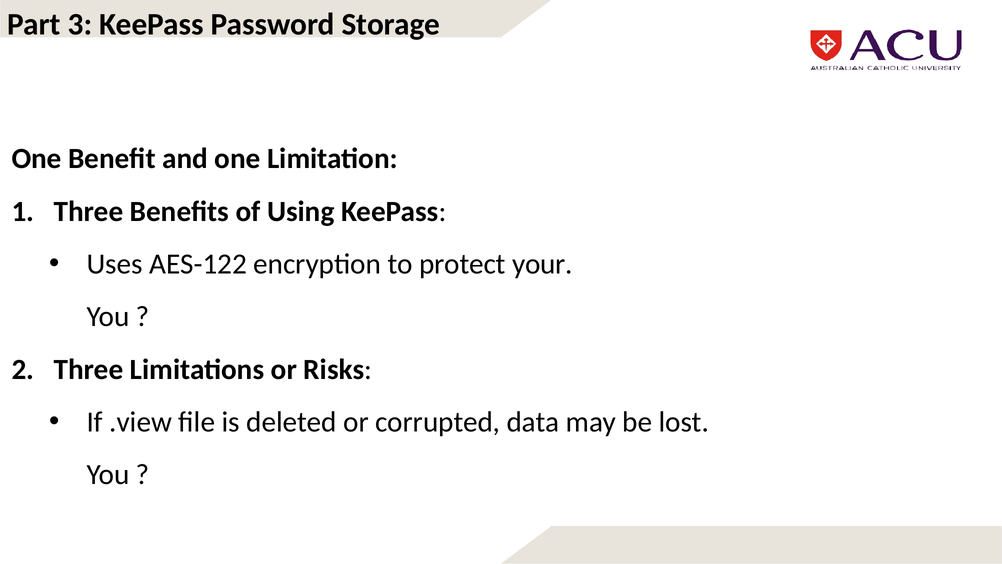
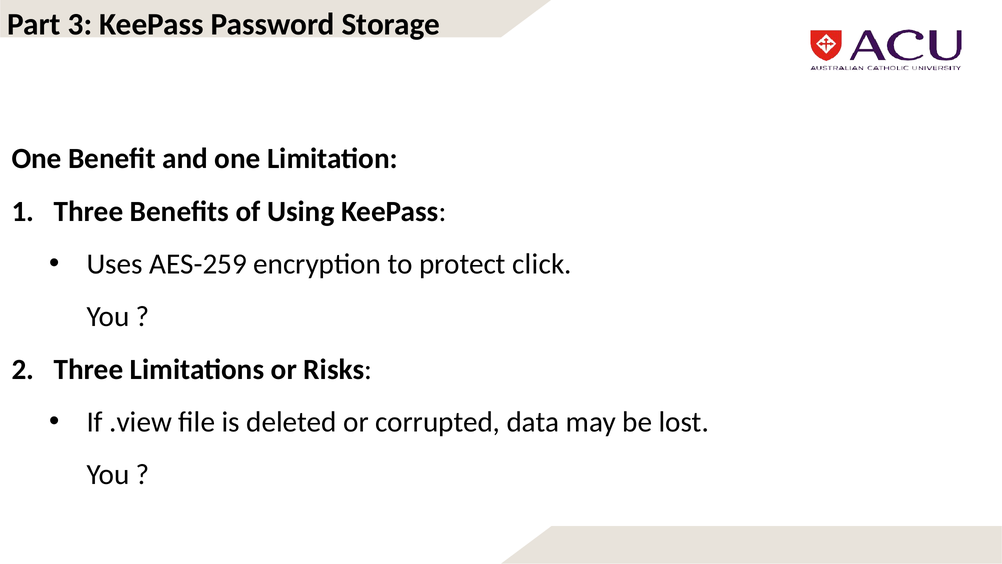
AES-122: AES-122 -> AES-259 (198, 264)
your: your -> click (542, 264)
